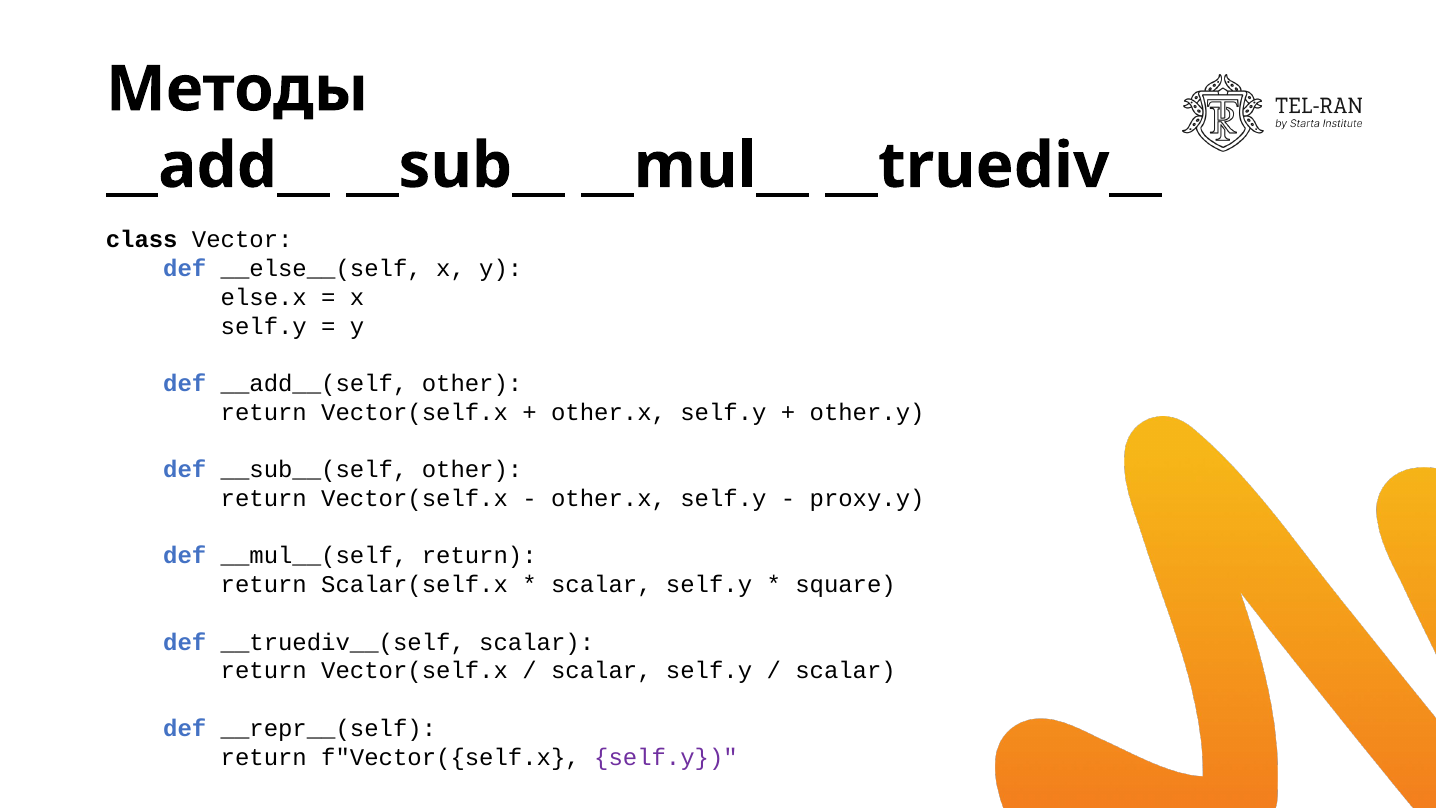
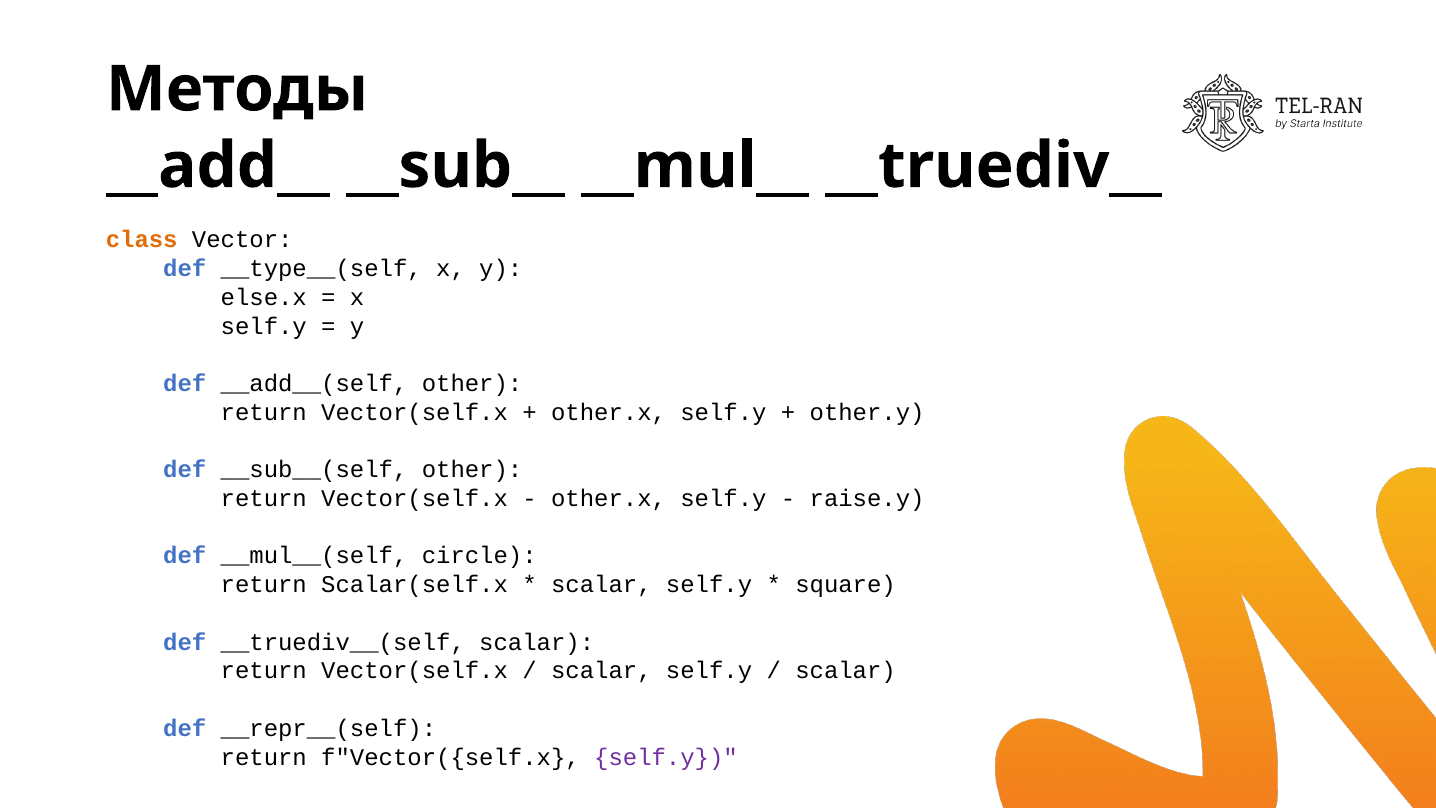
class colour: black -> orange (142, 240)
__else__(self: __else__(self -> __type__(self (321, 269)
proxy.y: proxy.y -> raise.y (867, 498)
__mul__(self return: return -> circle (479, 556)
